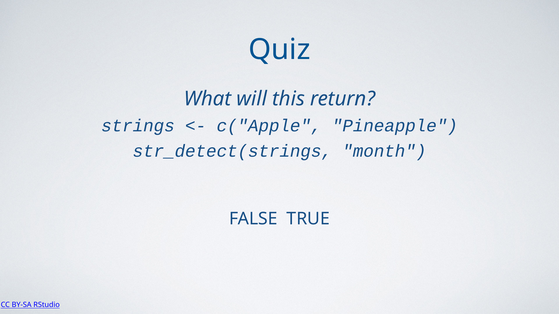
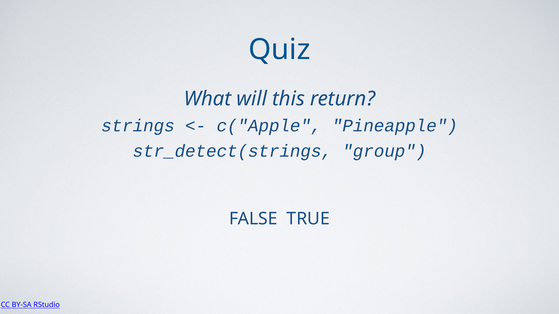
month: month -> group (384, 151)
